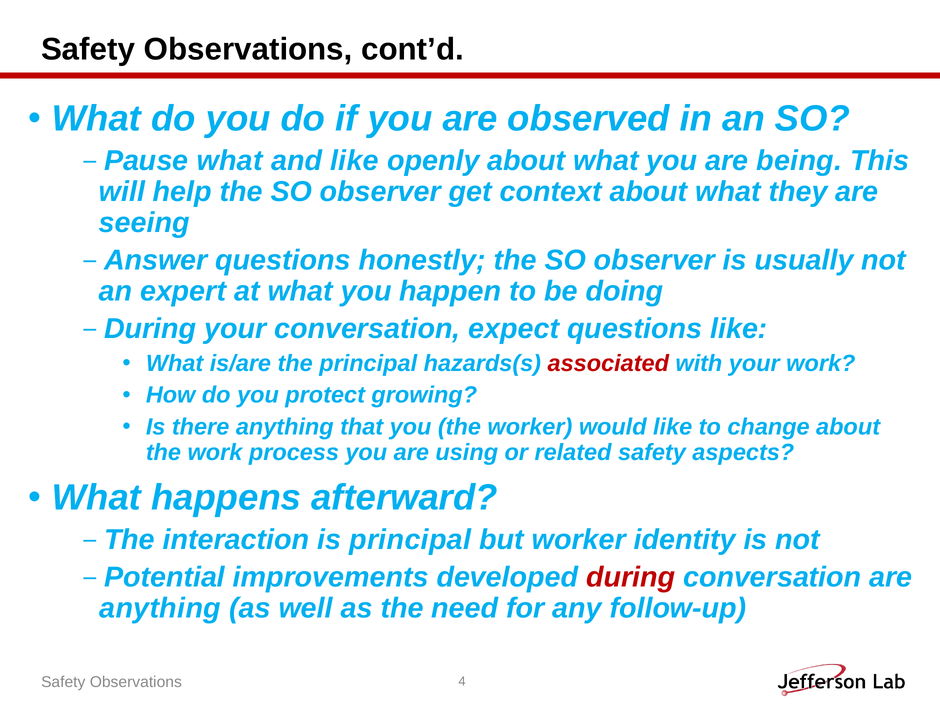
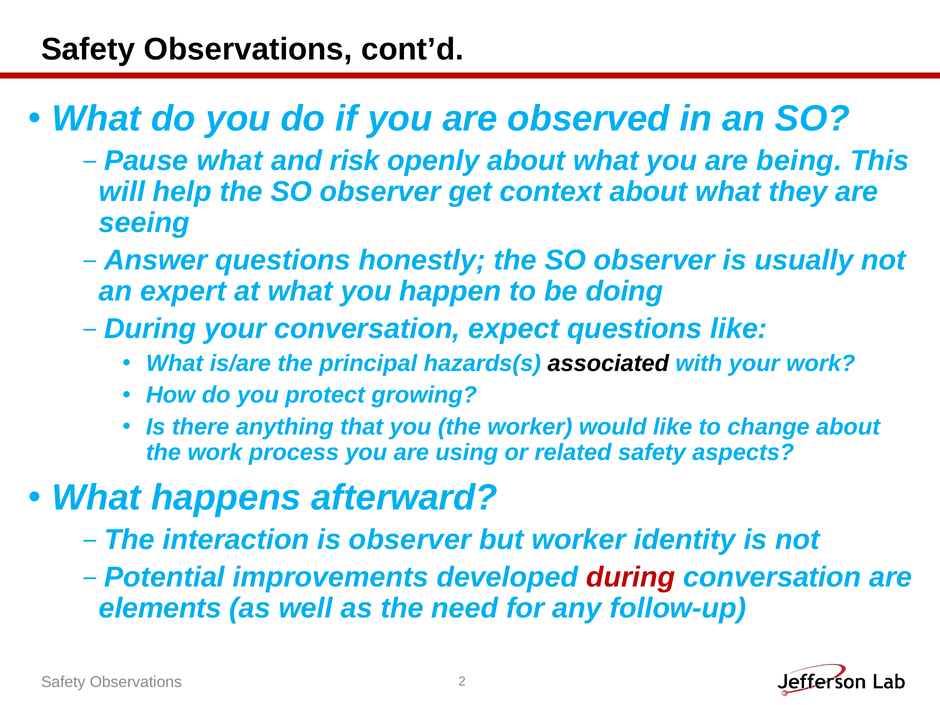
and like: like -> risk (355, 161)
associated colour: red -> black (608, 363)
is principal: principal -> observer (410, 540)
anything: anything -> elements (160, 608)
4: 4 -> 2 (462, 681)
